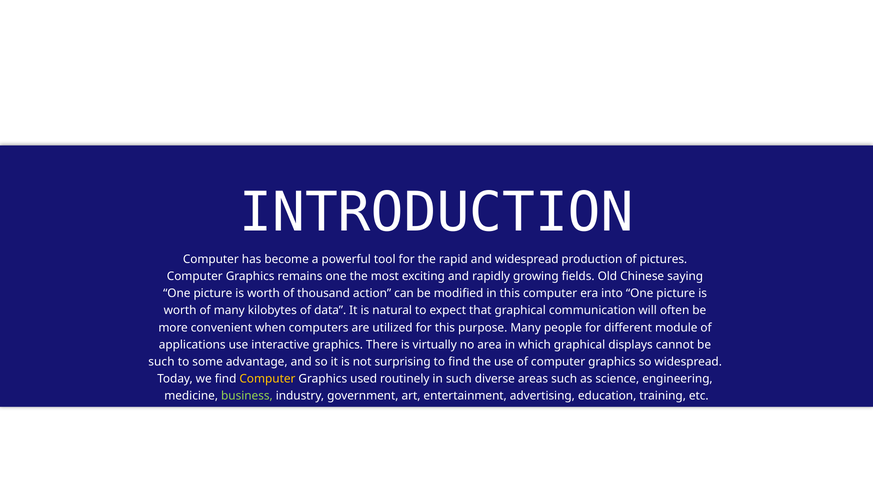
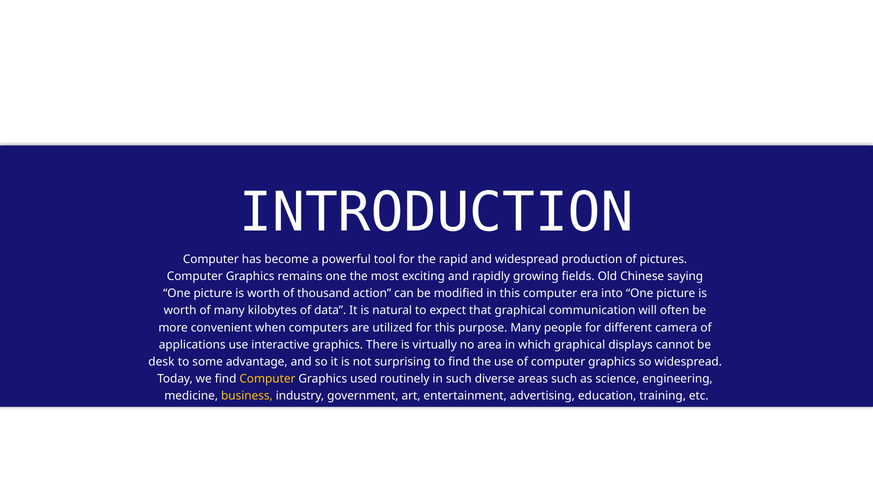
module: module -> camera (676, 328)
such: such -> desk (161, 362)
business colour: light green -> yellow (247, 396)
